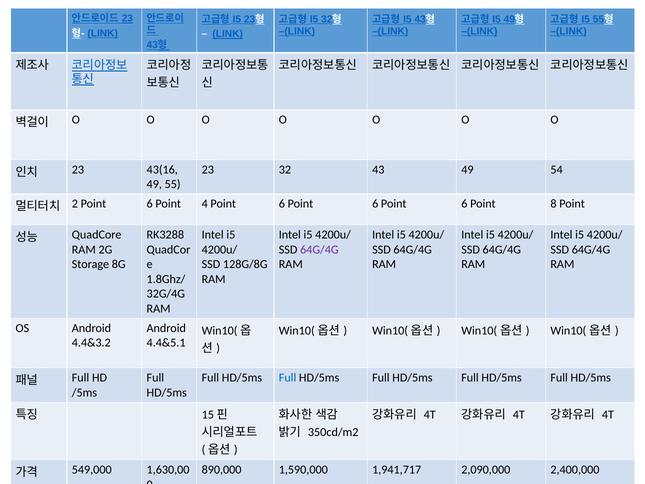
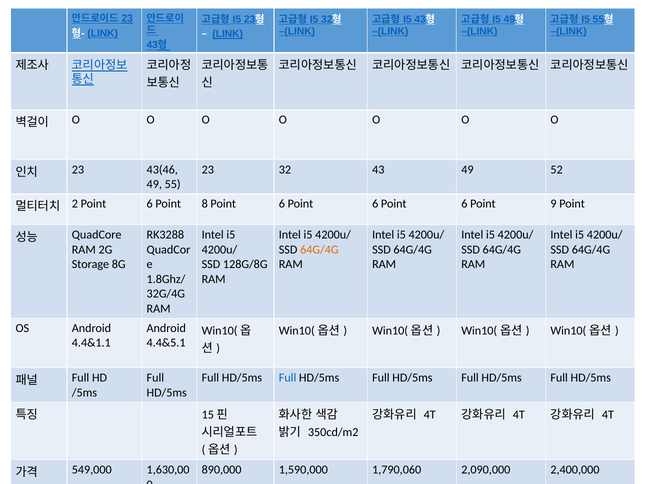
54: 54 -> 52 (557, 169)
43(16: 43(16 -> 43(46 (162, 169)
4: 4 -> 8 (205, 204)
8: 8 -> 9 (554, 204)
64G/4G colour: purple -> orange (319, 249)
4.4&3.2: 4.4&3.2 -> 4.4&1.1 (91, 343)
1,941,717: 1,941,717 -> 1,790,060 (397, 470)
